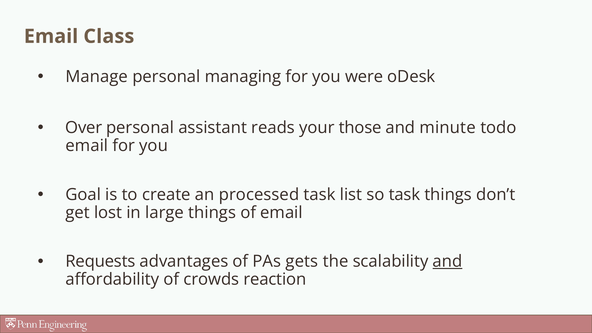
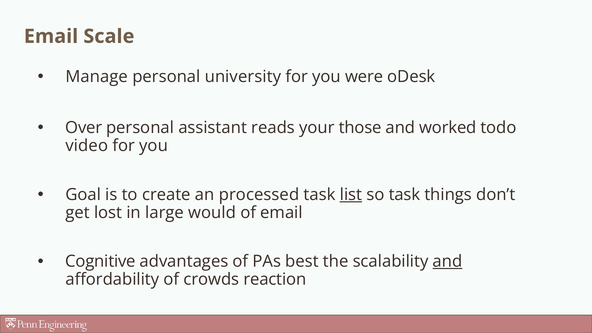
Class: Class -> Scale (109, 36)
managing: managing -> university (243, 77)
minute: minute -> worked (448, 128)
email: email -> video (87, 146)
list underline: none -> present (351, 195)
large things: things -> would (212, 213)
Requests: Requests -> Cognitive (100, 261)
gets: gets -> best (302, 261)
